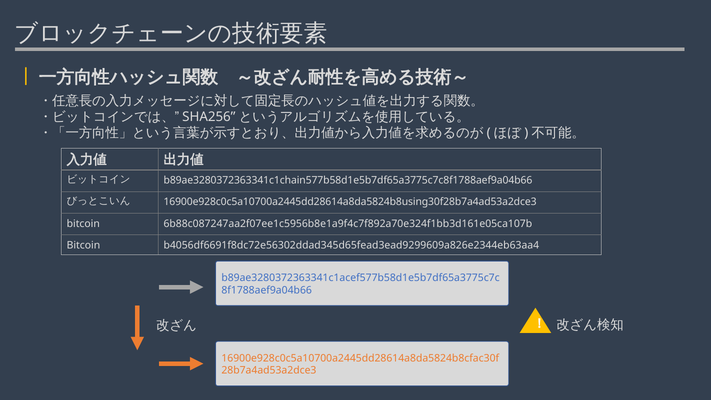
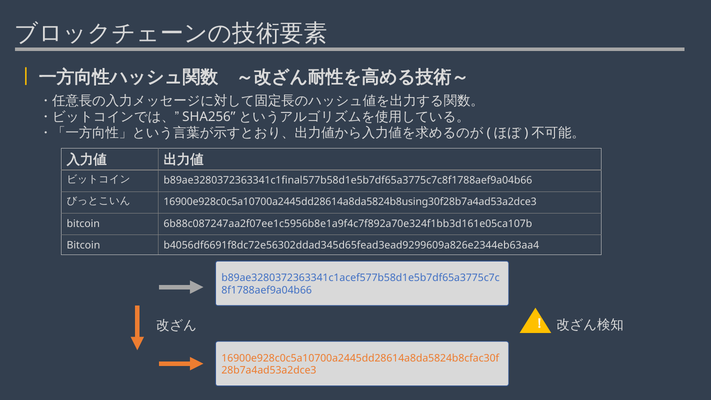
b89ae3280372363341c1chain577b58d1e5b7df65a3775c7c8f1788aef9a04b66: b89ae3280372363341c1chain577b58d1e5b7df65a3775c7c8f1788aef9a04b66 -> b89ae3280372363341c1final577b58d1e5b7df65a3775c7c8f1788aef9a04b66 (348, 180)
